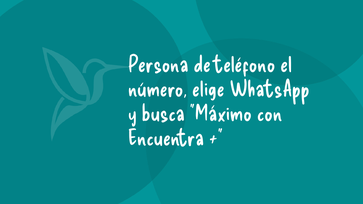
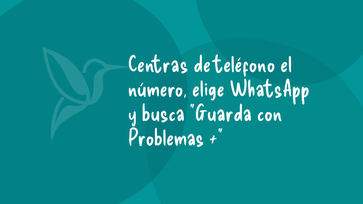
Persona: Persona -> Centras (158, 65)
Máximo: Máximo -> Guarda (221, 114)
Encuentra: Encuentra -> Problemas (166, 138)
